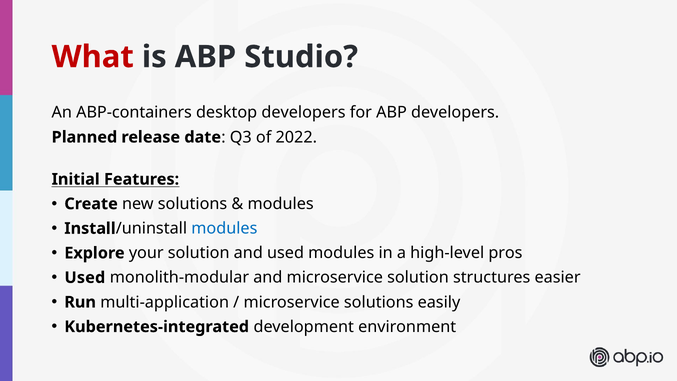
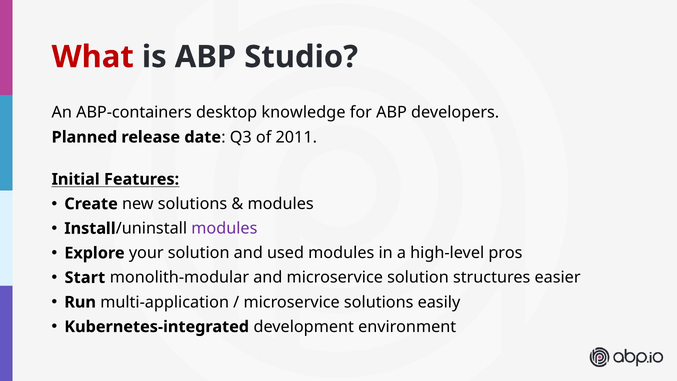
desktop developers: developers -> knowledge (303, 113)
2022: 2022 -> 2011 (296, 137)
modules colour: blue -> purple (224, 228)
Used: Used -> Start (85, 277)
